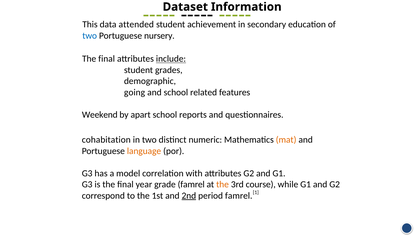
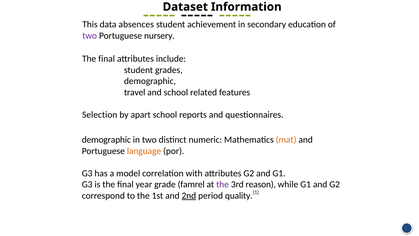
attended: attended -> absences (136, 24)
two colour: blue -> purple (90, 36)
include underline: present -> none (171, 59)
going: going -> travel (135, 92)
Weekend: Weekend -> Selection (100, 115)
cohabitation: cohabitation -> demographic (106, 140)
the colour: orange -> purple (223, 184)
course: course -> reason (261, 184)
period famrel: famrel -> quality (239, 195)
